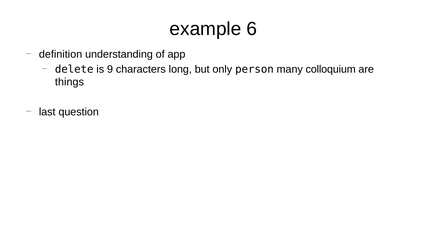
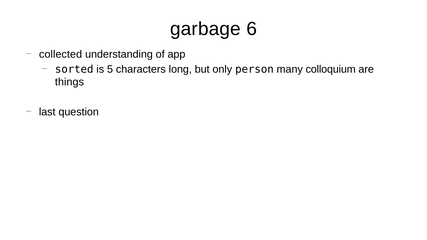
example: example -> garbage (205, 29)
definition: definition -> collected (61, 54)
delete: delete -> sorted (74, 69)
9: 9 -> 5 (110, 69)
